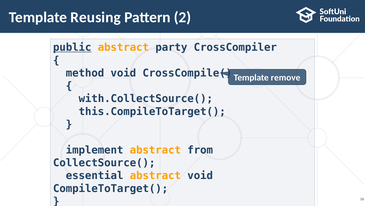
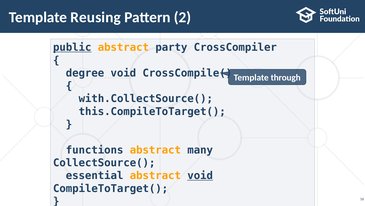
method: method -> degree (85, 73)
remove: remove -> through (286, 77)
implement: implement -> functions (95, 150)
from: from -> many (200, 150)
void underline: none -> present (200, 175)
